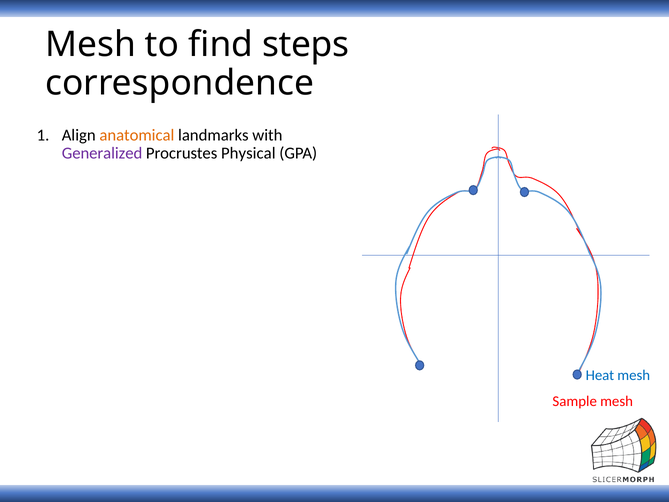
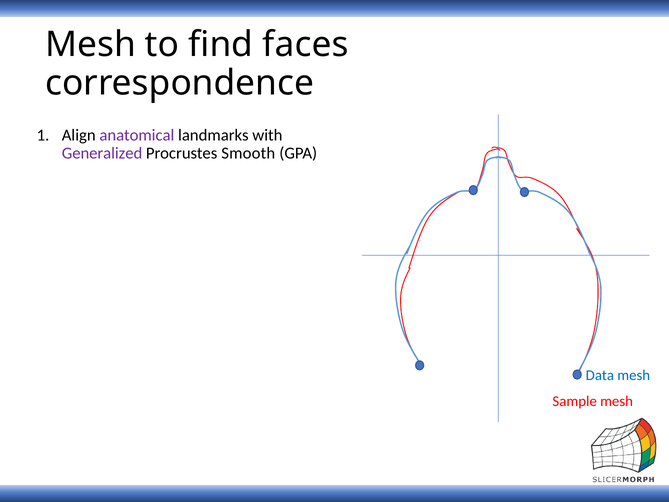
steps: steps -> faces (305, 45)
anatomical colour: orange -> purple (137, 135)
Physical: Physical -> Smooth (248, 153)
Heat: Heat -> Data (600, 375)
